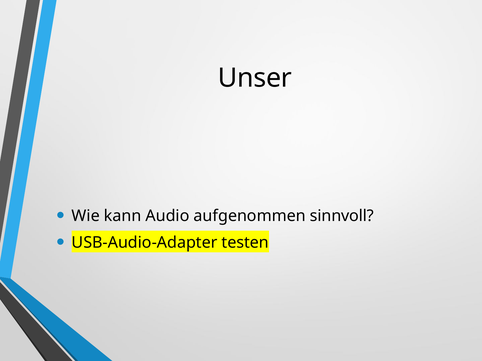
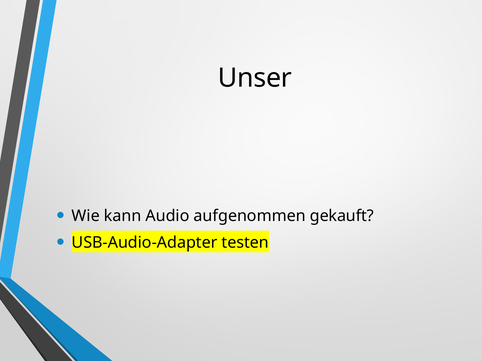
sinnvoll: sinnvoll -> gekauft (342, 216)
